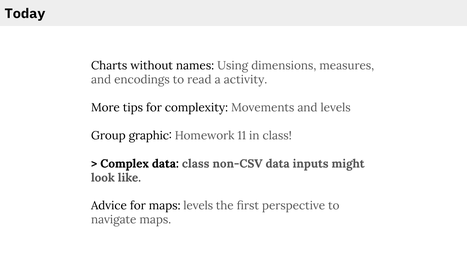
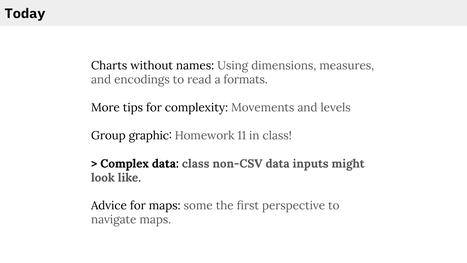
activity: activity -> formats (246, 79)
maps levels: levels -> some (198, 206)
